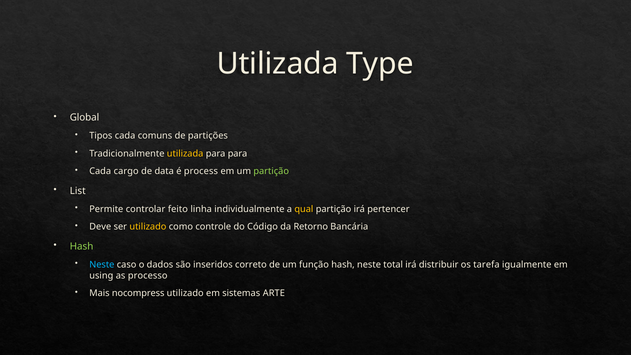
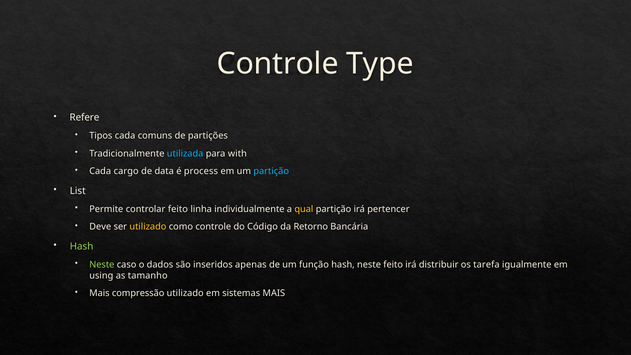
Utilizada: Utilizada -> Controle (278, 64)
Global: Global -> Refere (85, 118)
utilizada colour: yellow -> light blue (185, 153)
para para: para -> with (237, 153)
partição colour: light green -> light blue (271, 171)
Neste colour: light blue -> light green (102, 264)
correto: correto -> apenas (251, 264)
neste total: total -> feito (393, 264)
processo: processo -> tamanho (148, 275)
nocompress: nocompress -> compressão (138, 293)
sistemas ARTE: ARTE -> MAIS (274, 293)
